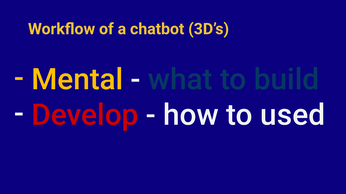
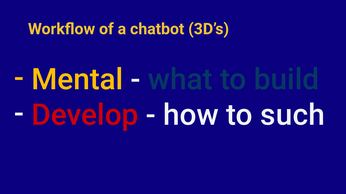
used: used -> such (293, 116)
